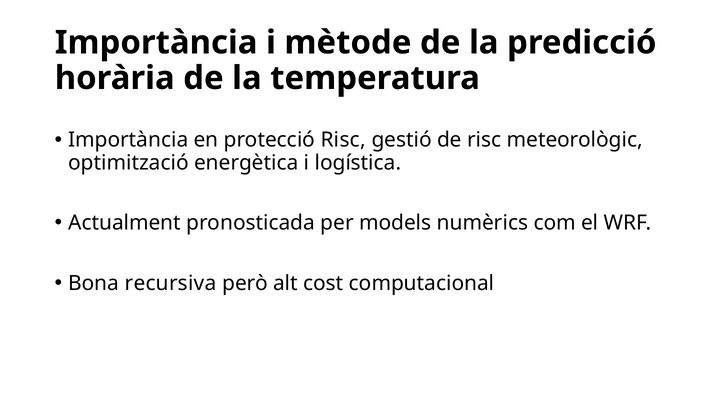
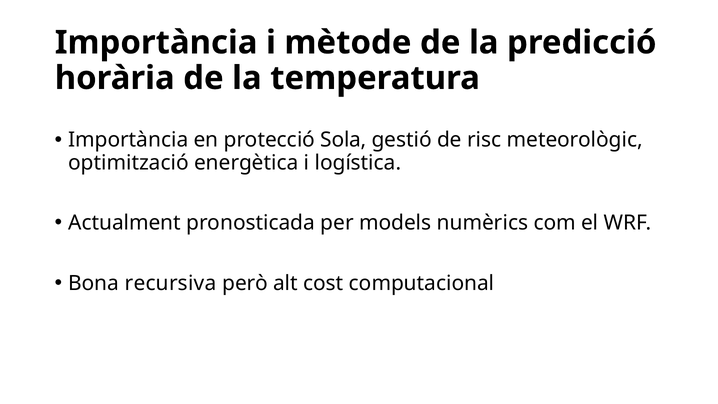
protecció Risc: Risc -> Sola (343, 140)
